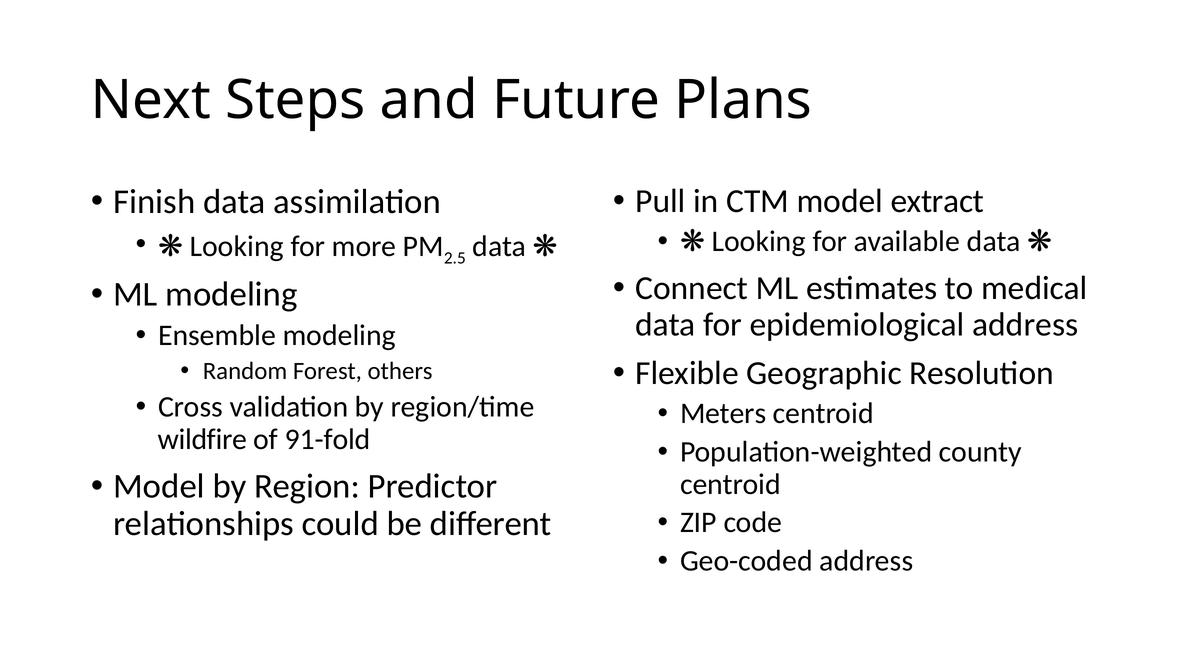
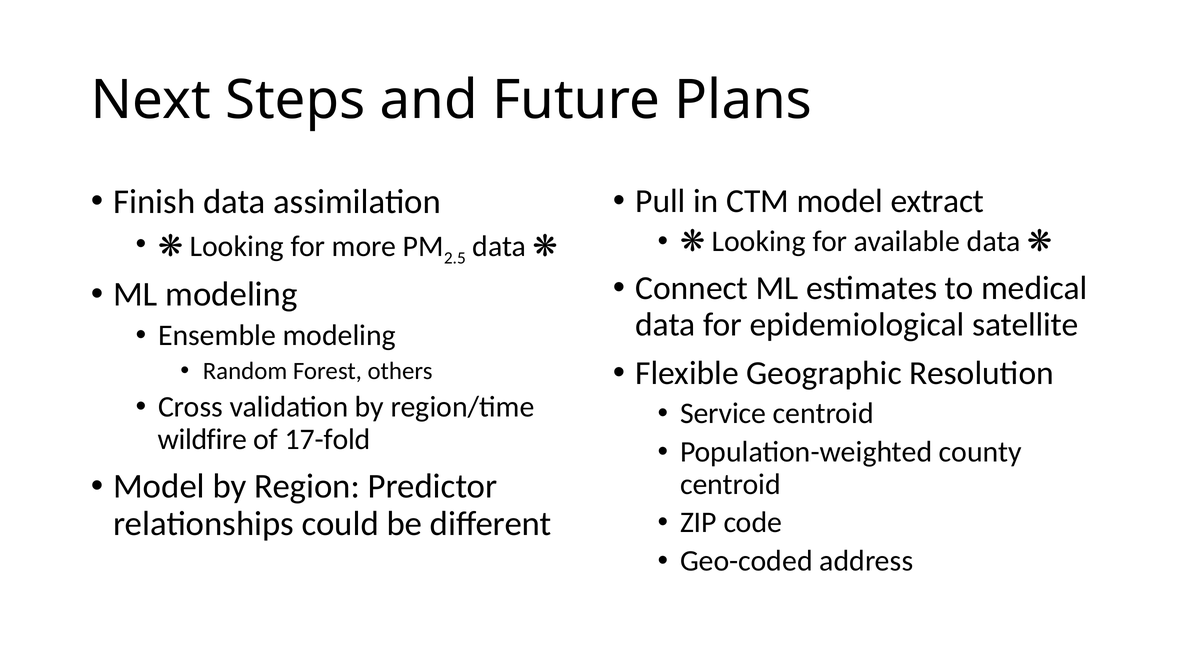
epidemiological address: address -> satellite (1025, 324)
Meters: Meters -> Service (723, 414)
91-fold: 91-fold -> 17-fold (328, 439)
